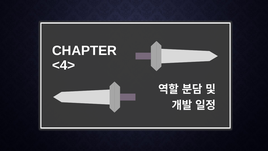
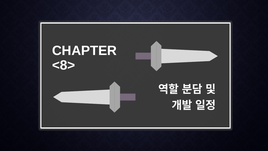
<4>: <4> -> <8> (64, 65)
